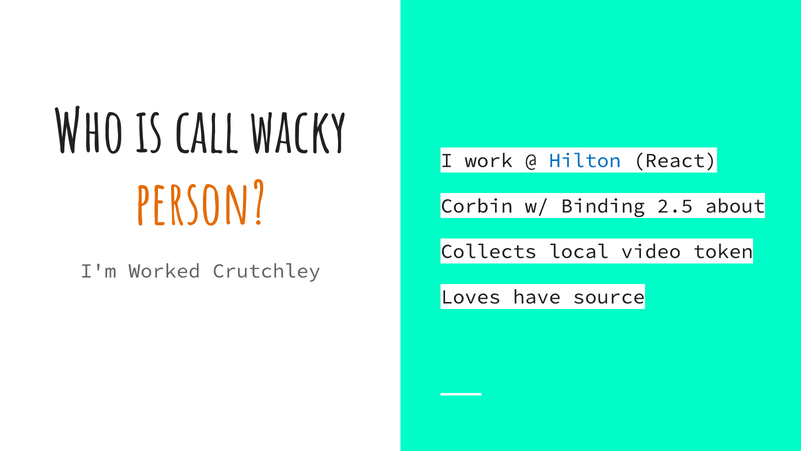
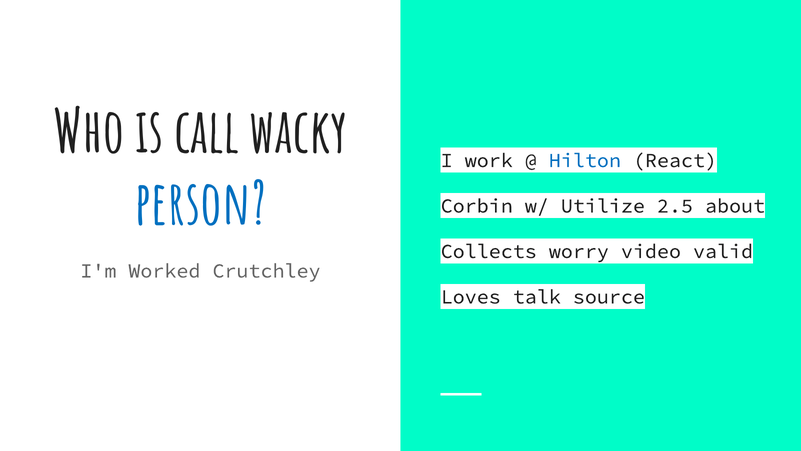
person colour: orange -> blue (200, 205)
Binding: Binding -> Utilize (603, 206)
local: local -> worry (579, 251)
token: token -> valid (723, 251)
have: have -> talk (537, 297)
